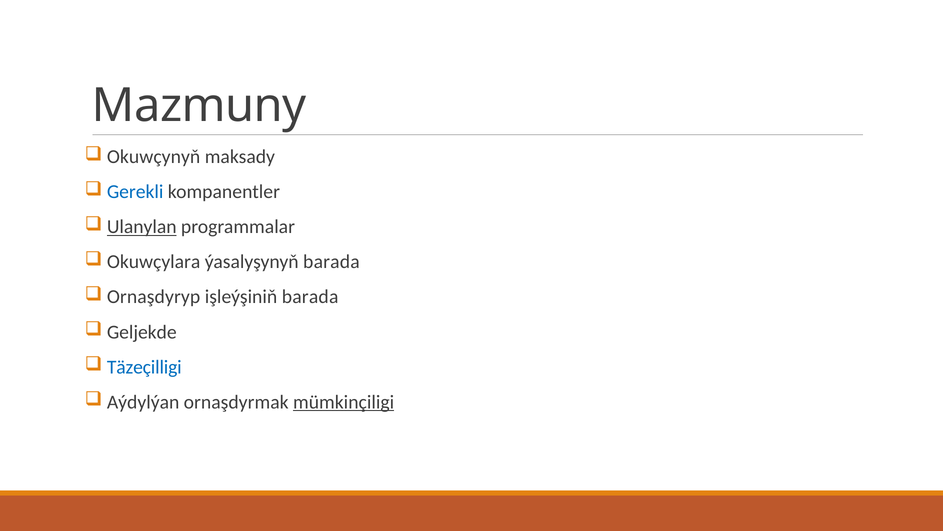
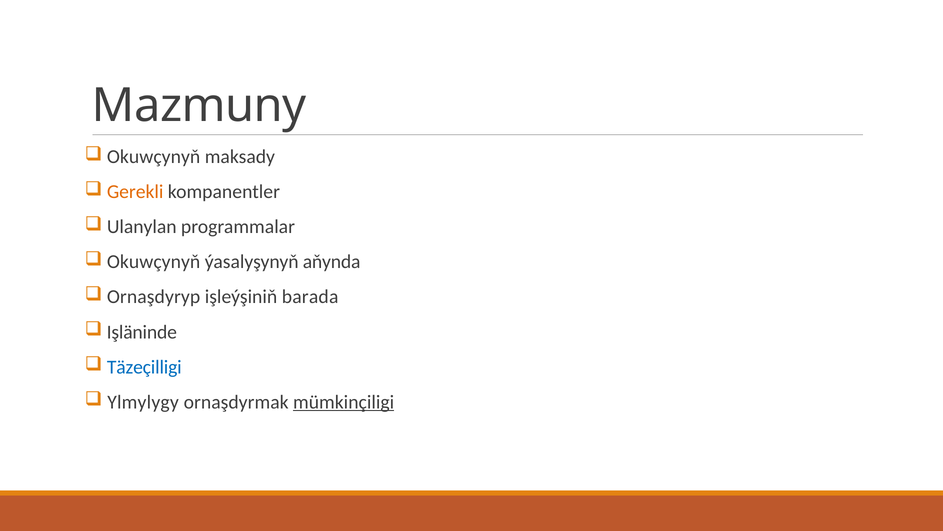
Gerekli colour: blue -> orange (135, 192)
Ulanylan underline: present -> none (142, 227)
Okuwçylara: Okuwçylara -> Okuwçynyň (154, 262)
ýasalyşynyň barada: barada -> aňynda (332, 262)
Geljekde: Geljekde -> Işläninde (142, 332)
Aýdylýan: Aýdylýan -> Ylmylygy (143, 402)
